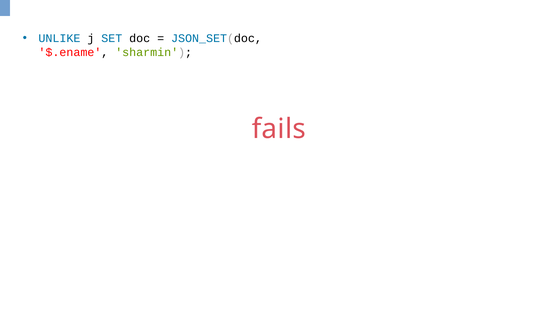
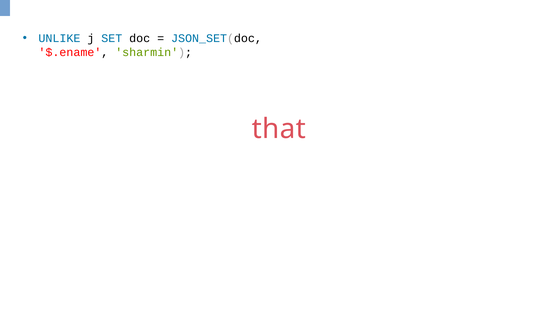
fails: fails -> that (279, 129)
